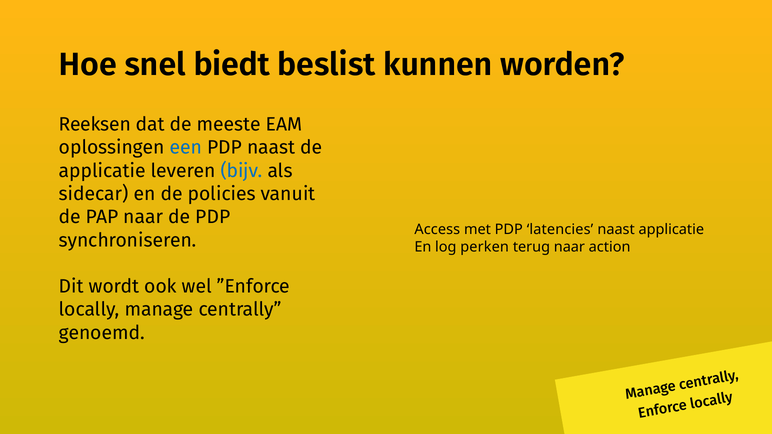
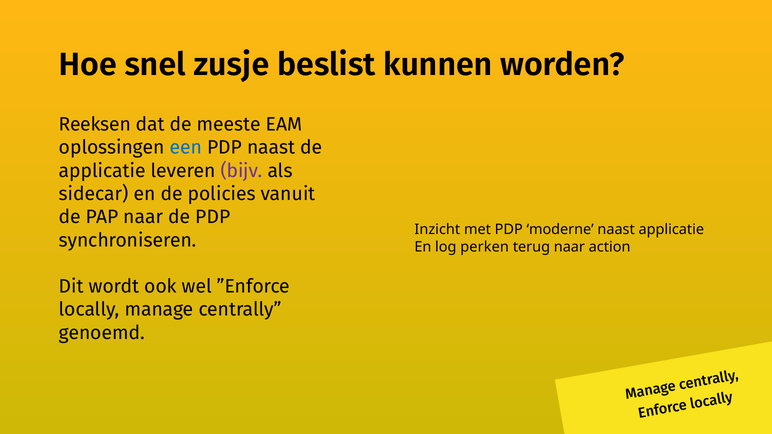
biedt: biedt -> zusje (231, 65)
bijv colour: blue -> purple (242, 171)
Access: Access -> Inzicht (437, 230)
latencies: latencies -> moderne (560, 230)
